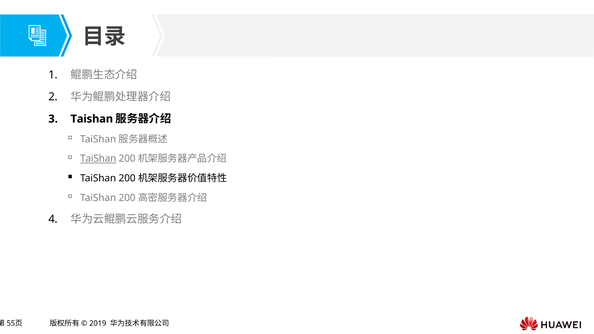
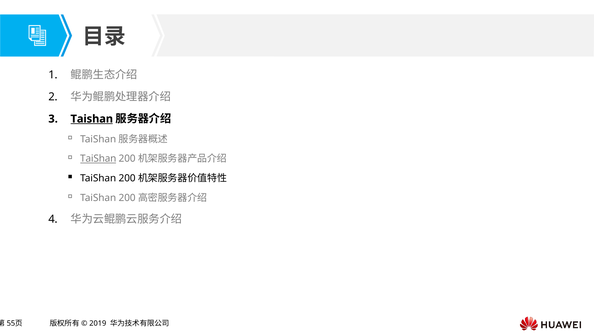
Taishan underline: none -> present (92, 119)
